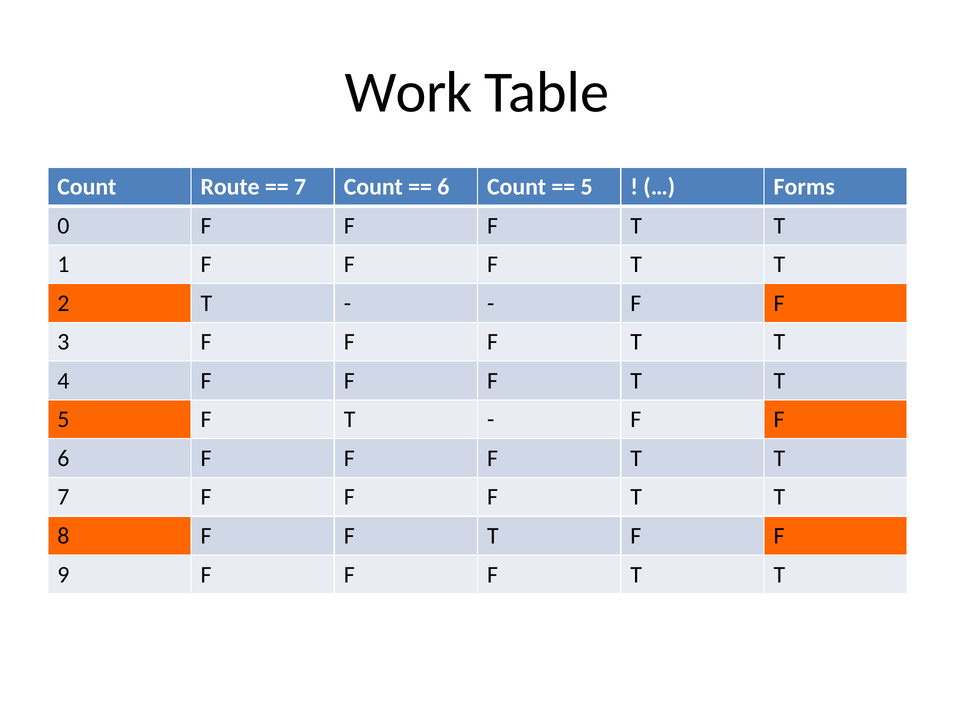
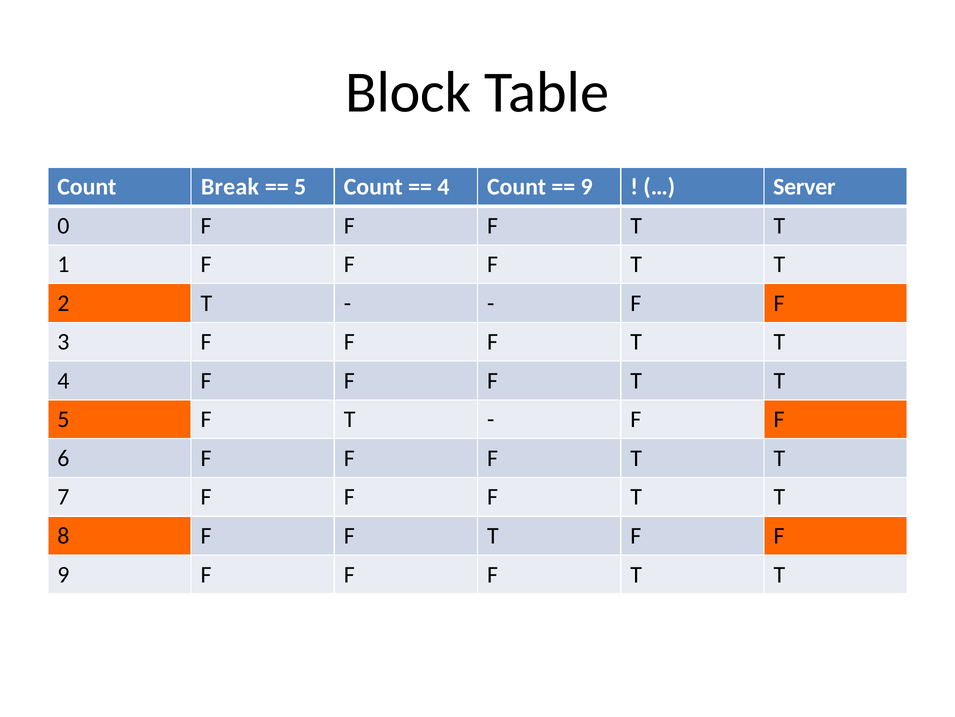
Work: Work -> Block (408, 92)
Route: Route -> Break (230, 187)
7: 7 -> 5 (300, 187)
6: 6 -> 4 (443, 187)
5: 5 -> 9 (587, 187)
Forms: Forms -> Server (804, 187)
